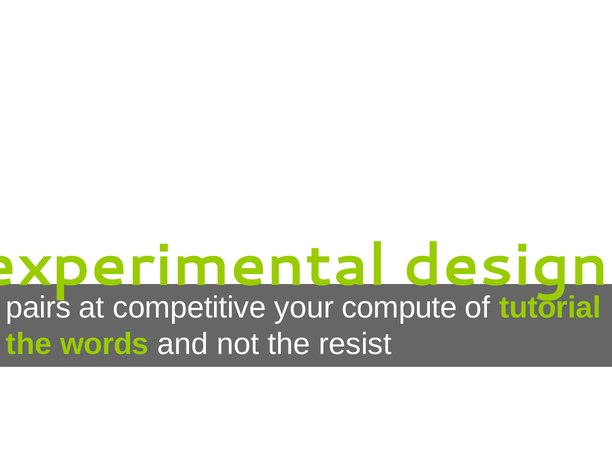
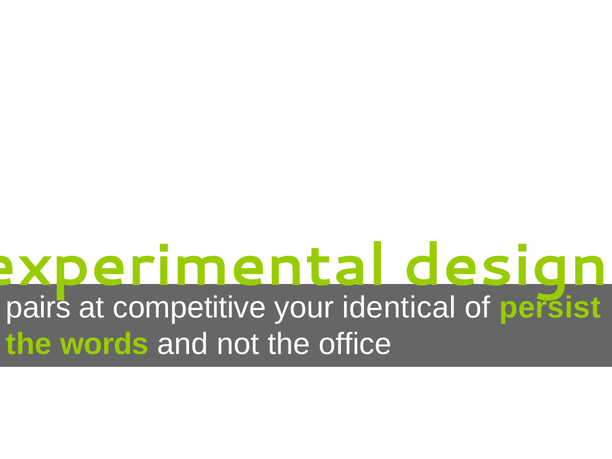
compute: compute -> identical (399, 308)
tutorial: tutorial -> persist (550, 308)
resist: resist -> office (355, 344)
